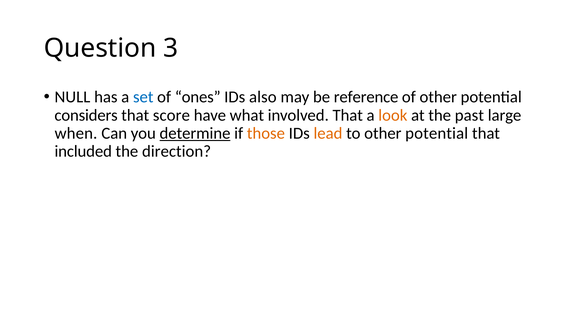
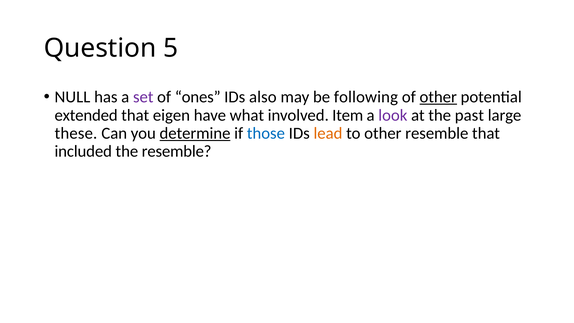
3: 3 -> 5 (171, 48)
set colour: blue -> purple (143, 97)
reference: reference -> following (366, 97)
other underline: none -> present (438, 97)
considers: considers -> extended (86, 115)
score: score -> eigen (171, 115)
involved That: That -> Item (348, 115)
look colour: orange -> purple (393, 115)
when: when -> these (76, 133)
those colour: orange -> blue (266, 133)
to other potential: potential -> resemble (437, 133)
the direction: direction -> resemble (177, 151)
